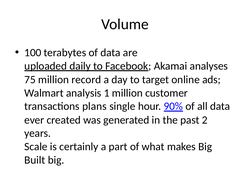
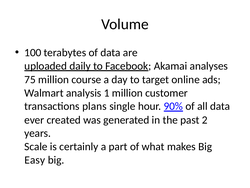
record: record -> course (86, 79)
Built: Built -> Easy (35, 160)
